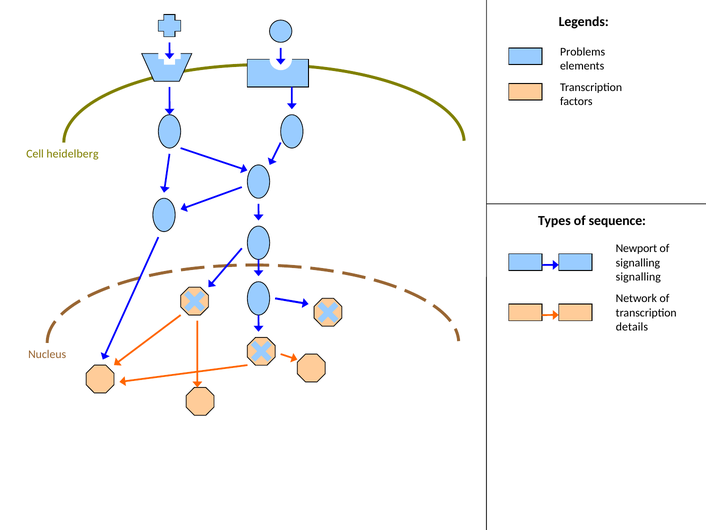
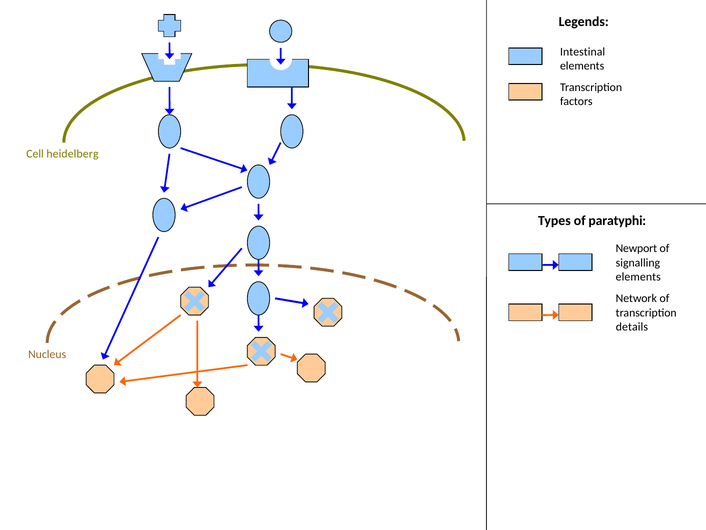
Problems: Problems -> Intestinal (583, 52)
sequence: sequence -> paratyphi (617, 221)
signalling: signalling -> elements (638, 276)
